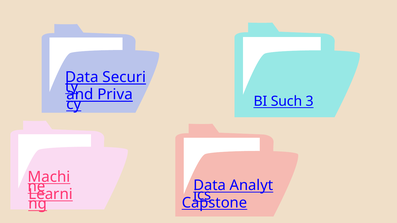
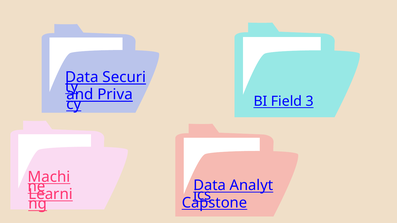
Such: Such -> Field (286, 101)
